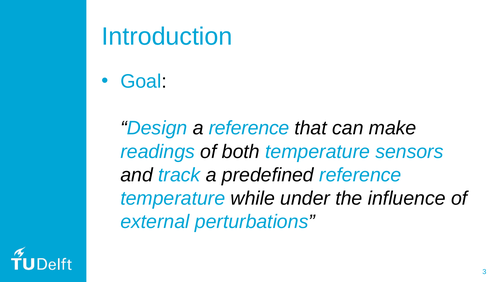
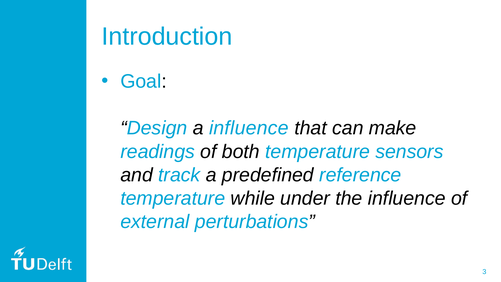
a reference: reference -> influence (249, 128)
